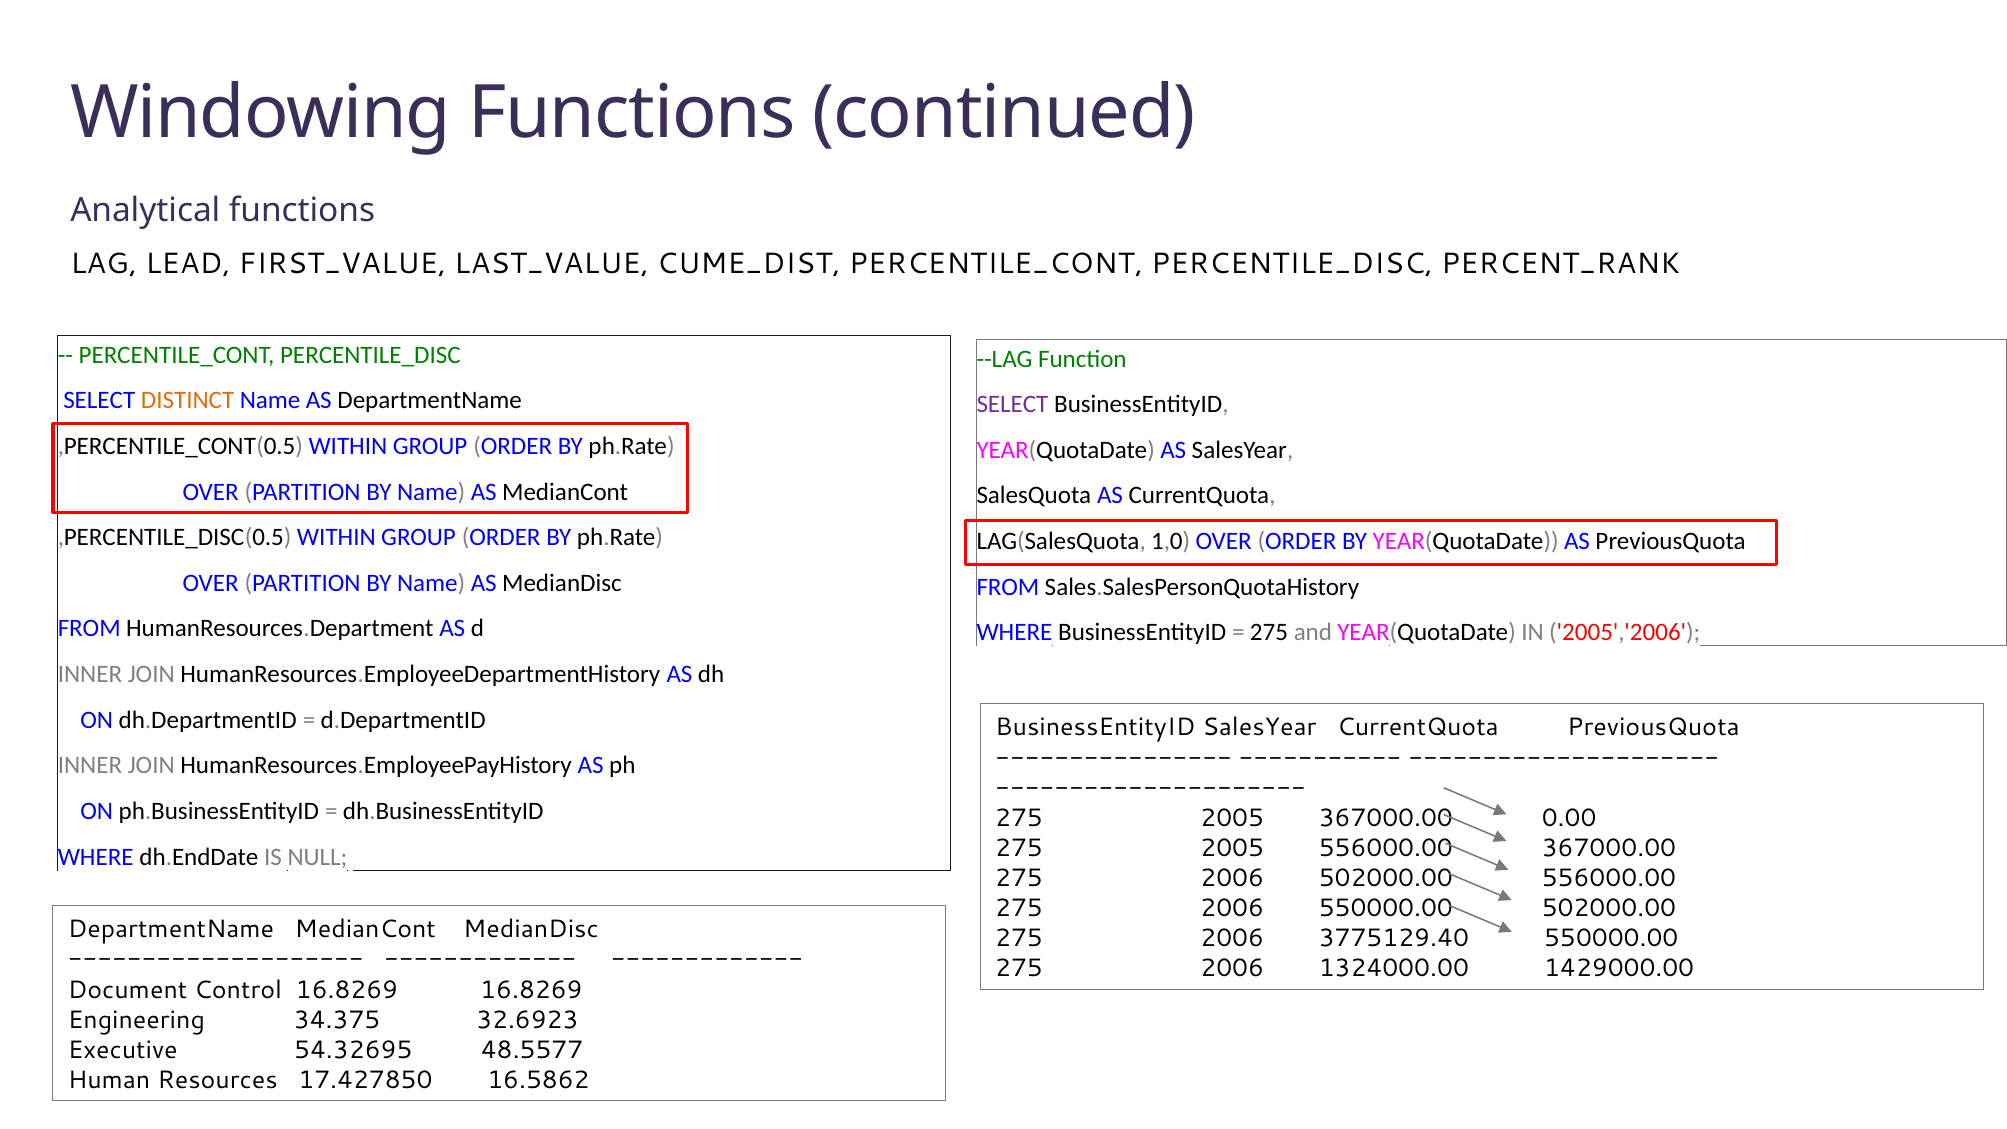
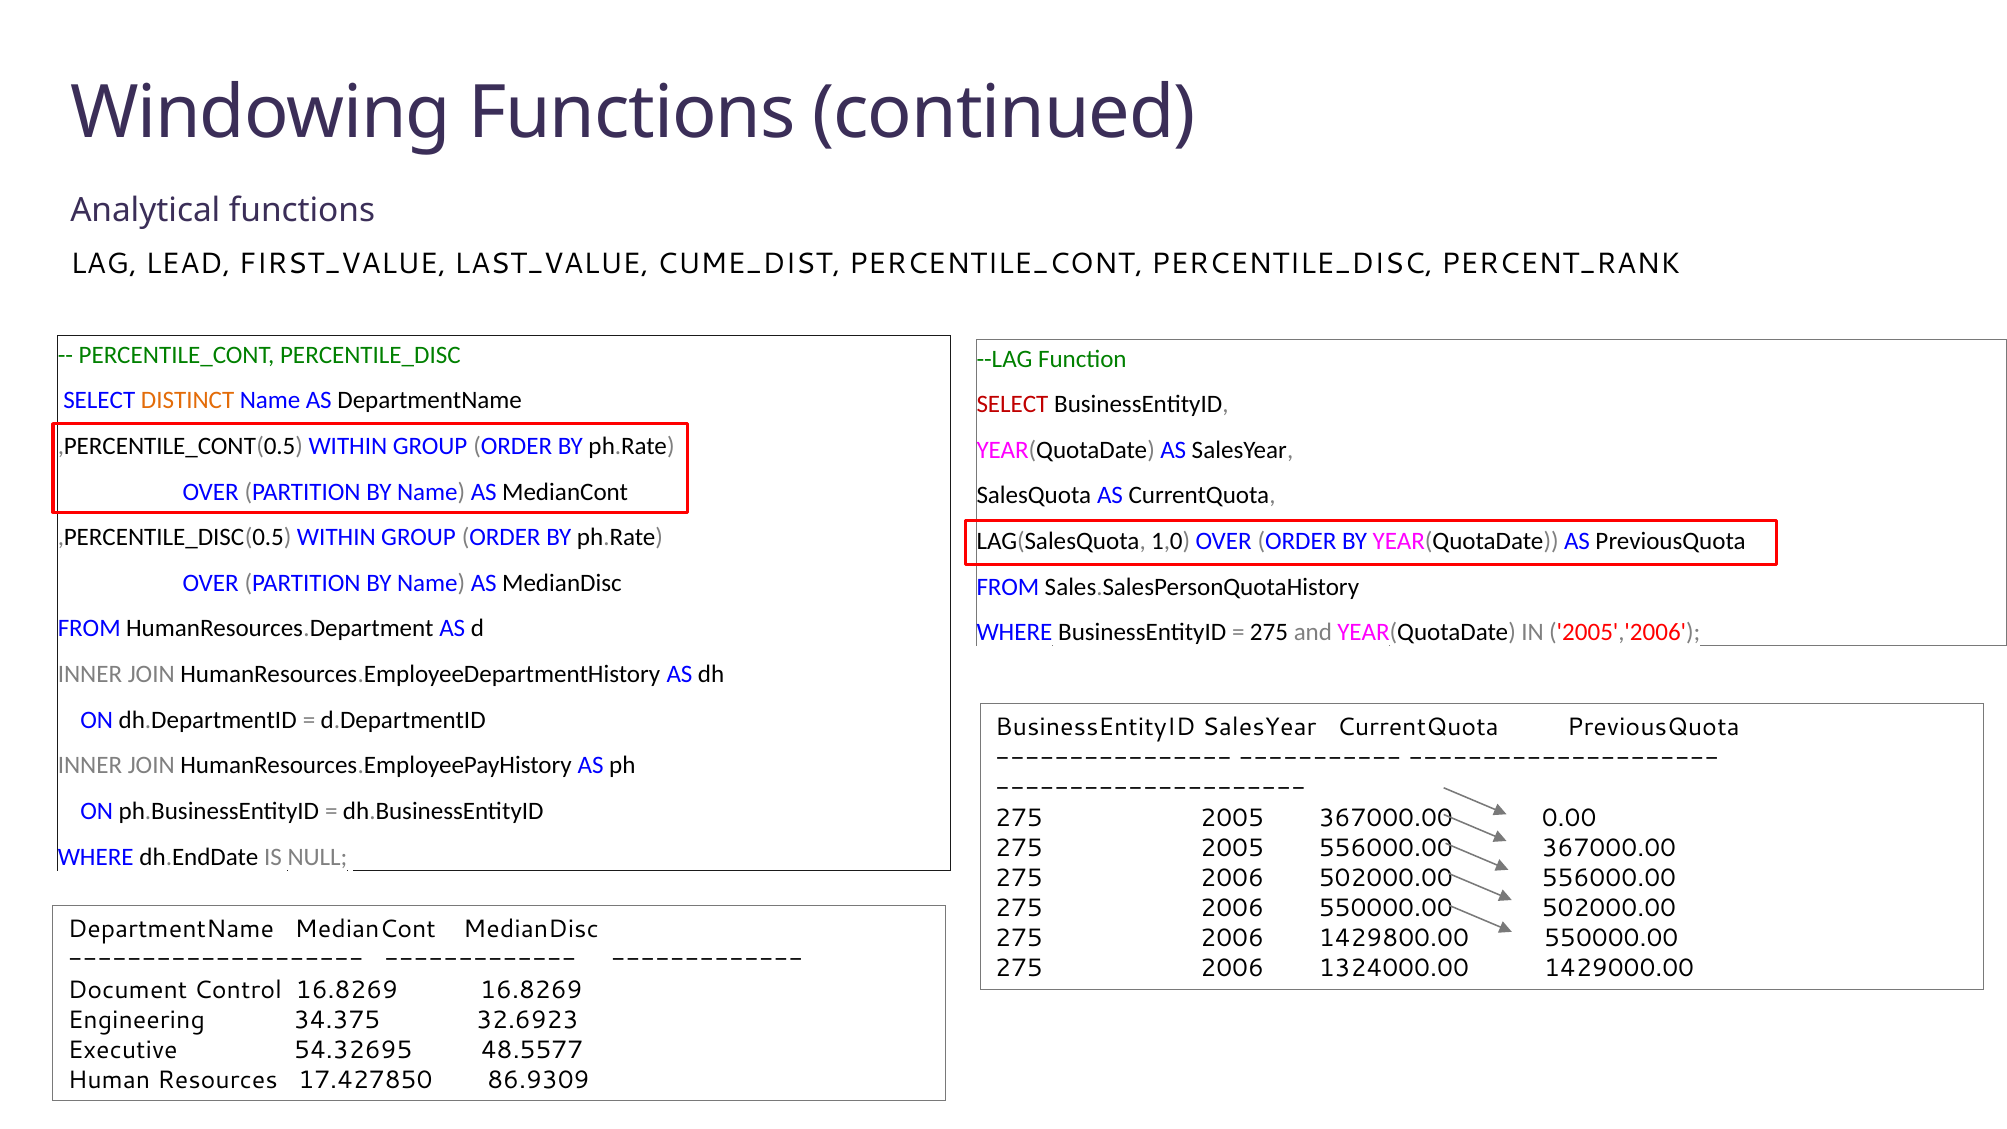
SELECT colour: purple -> red (1012, 404)
3775129.40: 3775129.40 -> 1429800.00 (1394, 938)
16.5862: 16.5862 -> 86.9309 (538, 1080)
